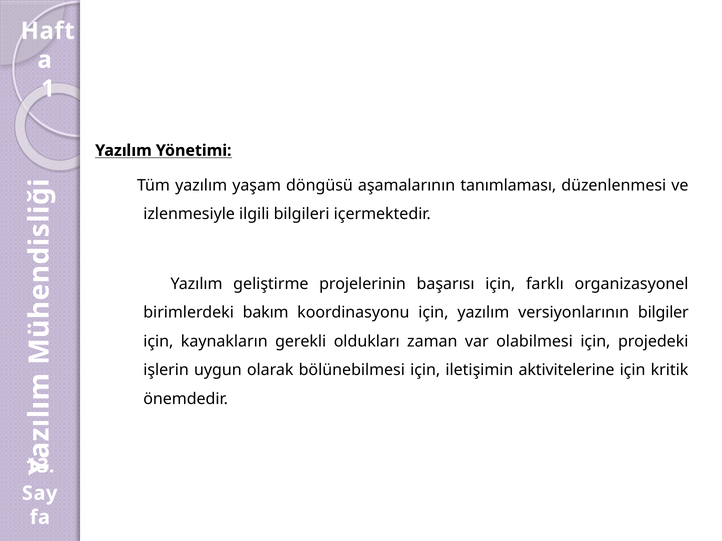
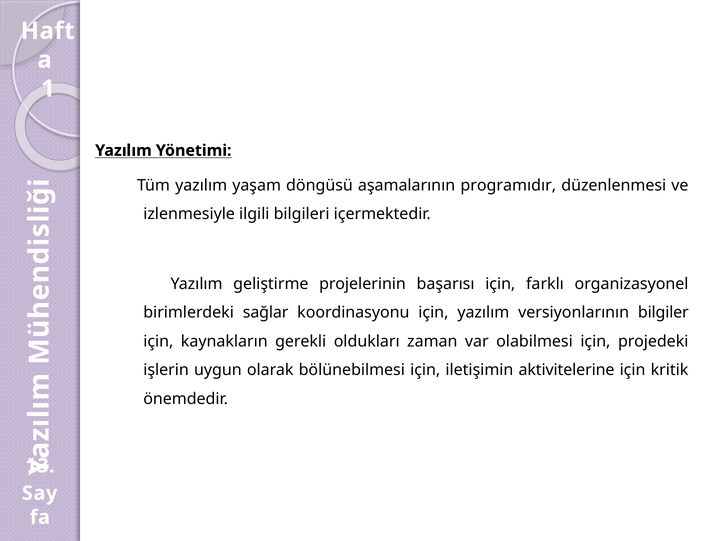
tanımlaması: tanımlaması -> programıdır (508, 185)
bakım: bakım -> sağlar (266, 313)
